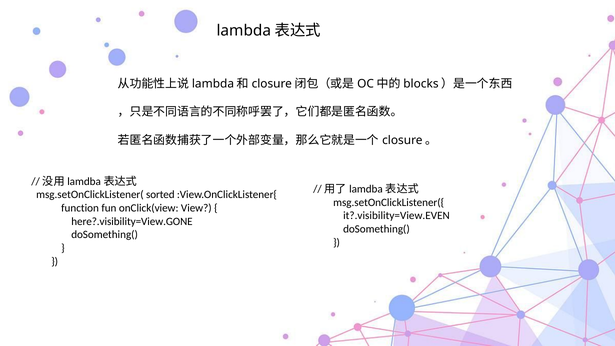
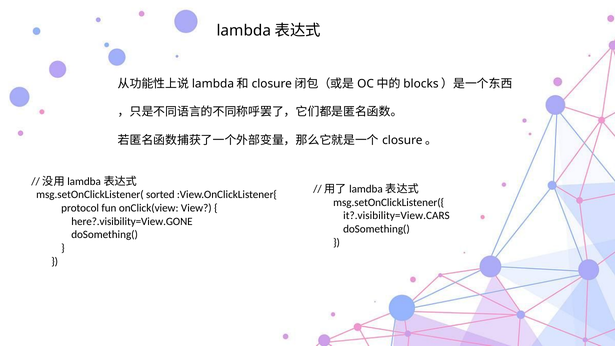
function: function -> protocol (80, 208)
it?.visibility=View.EVEN: it?.visibility=View.EVEN -> it?.visibility=View.CARS (396, 216)
